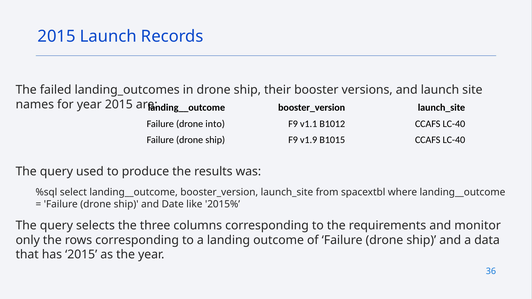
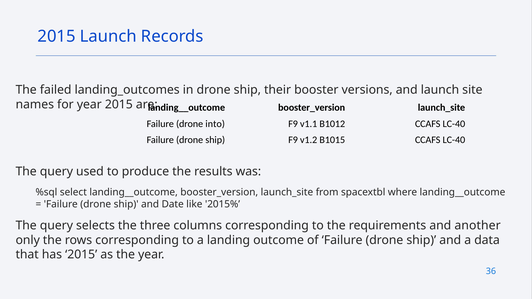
v1.9: v1.9 -> v1.2 (309, 140)
monitor: monitor -> another (478, 226)
